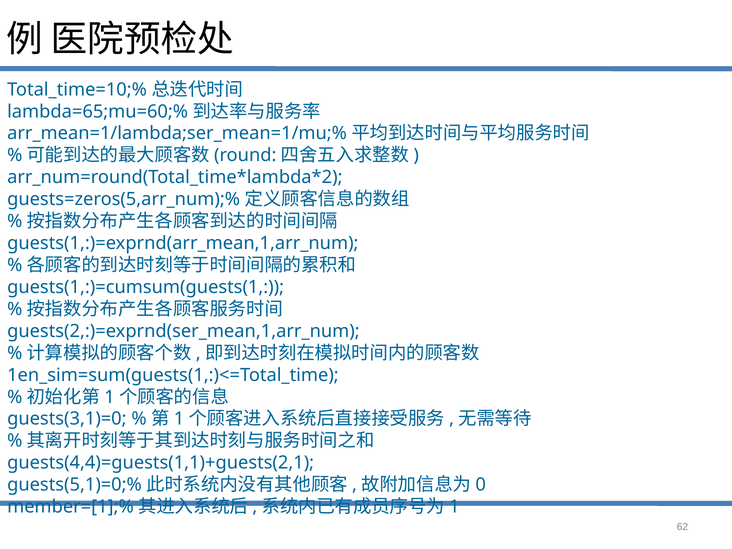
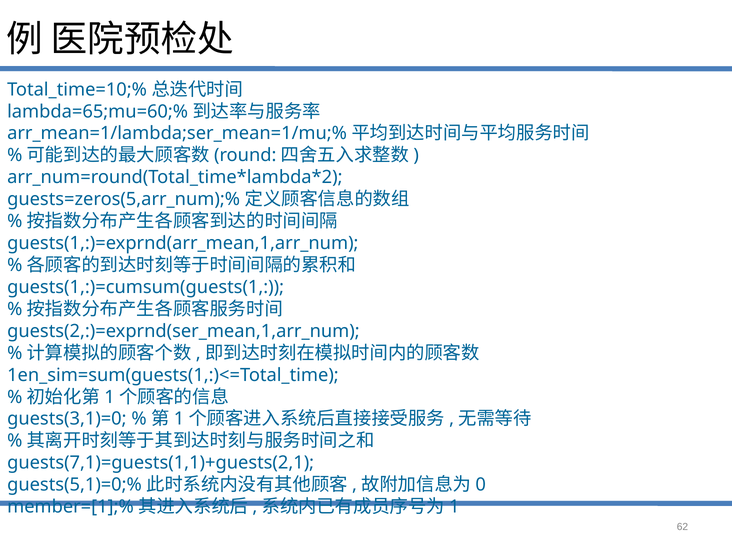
guests(4,4)=guests(1,1)+guests(2,1: guests(4,4)=guests(1,1)+guests(2,1 -> guests(7,1)=guests(1,1)+guests(2,1 (161, 463)
